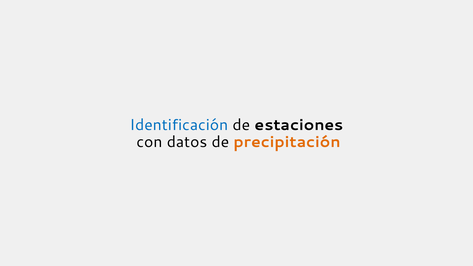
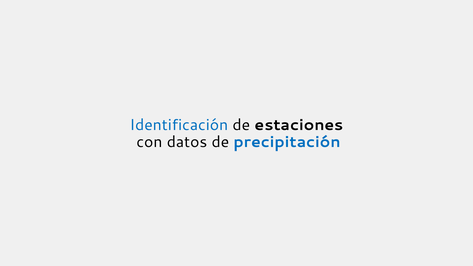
precipitación colour: orange -> blue (287, 142)
